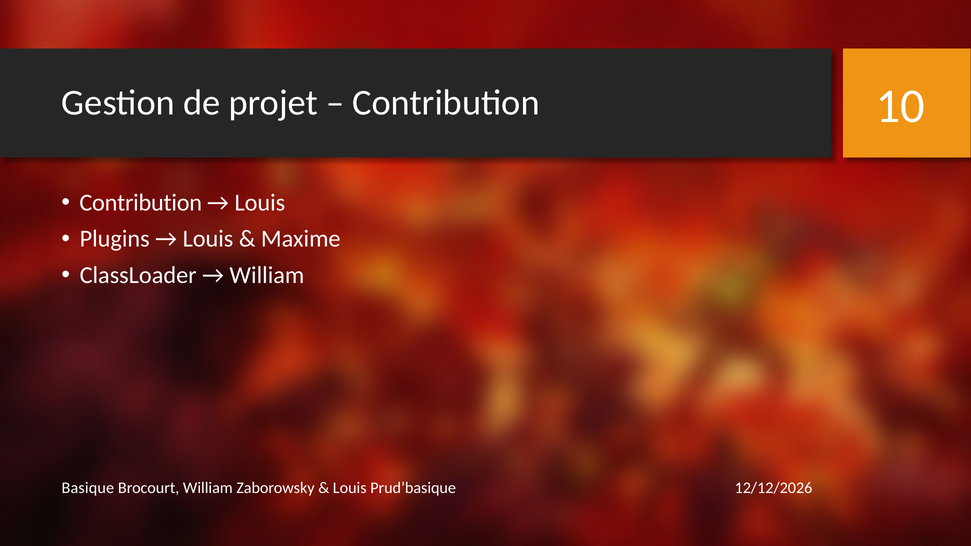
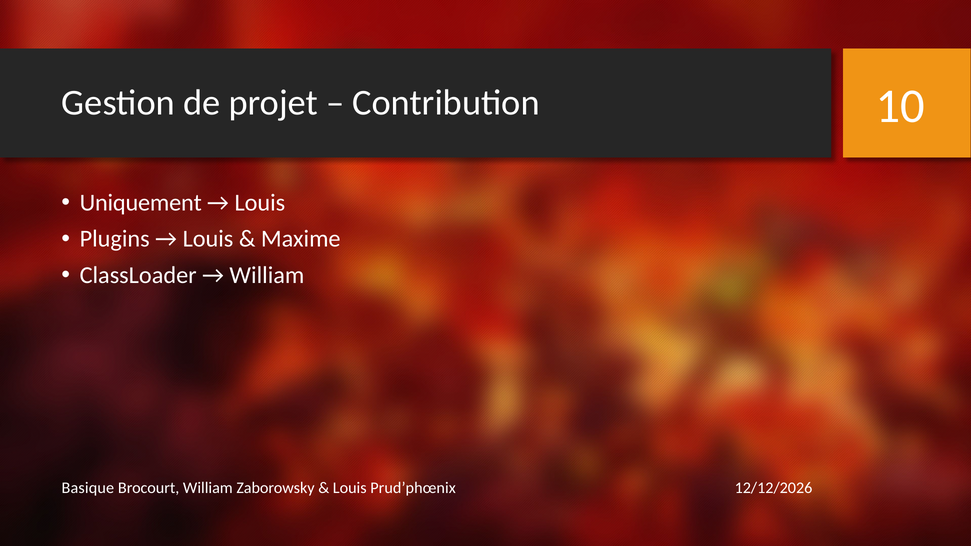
Contribution: Contribution -> Uniquement (141, 203)
Prud’basique: Prud’basique -> Prud’phœnix (413, 488)
